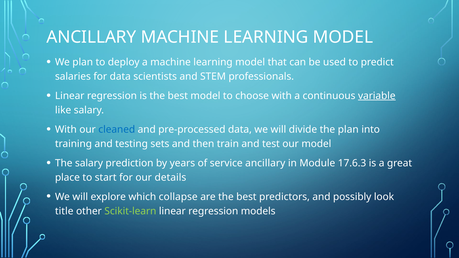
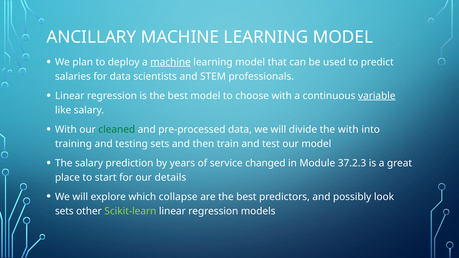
machine underline: none -> present (171, 62)
cleaned colour: blue -> green (117, 129)
the plan: plan -> with (348, 129)
service ancillary: ancillary -> changed (265, 163)
17.6.3: 17.6.3 -> 37.2.3 (352, 163)
title: title -> sets (64, 211)
